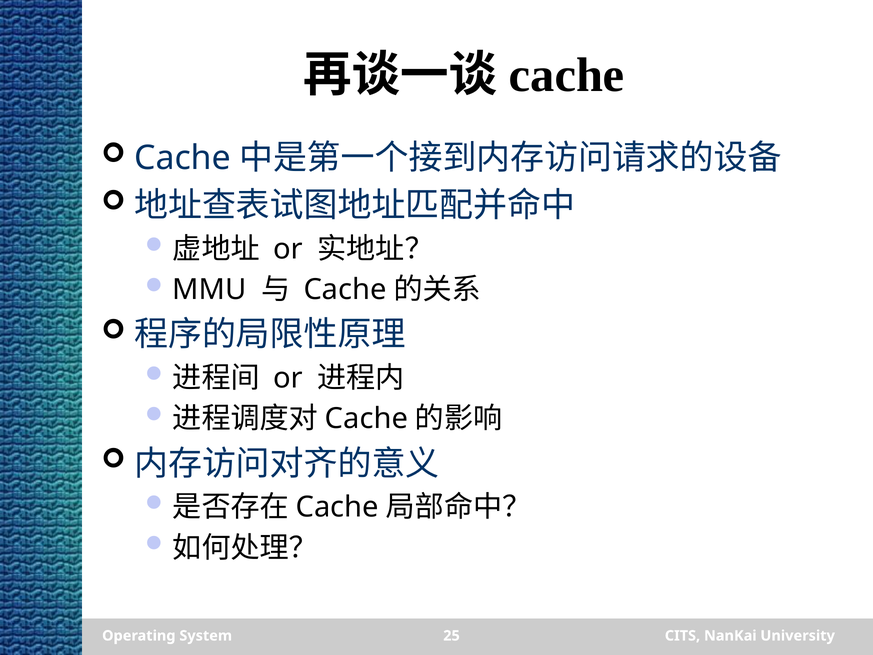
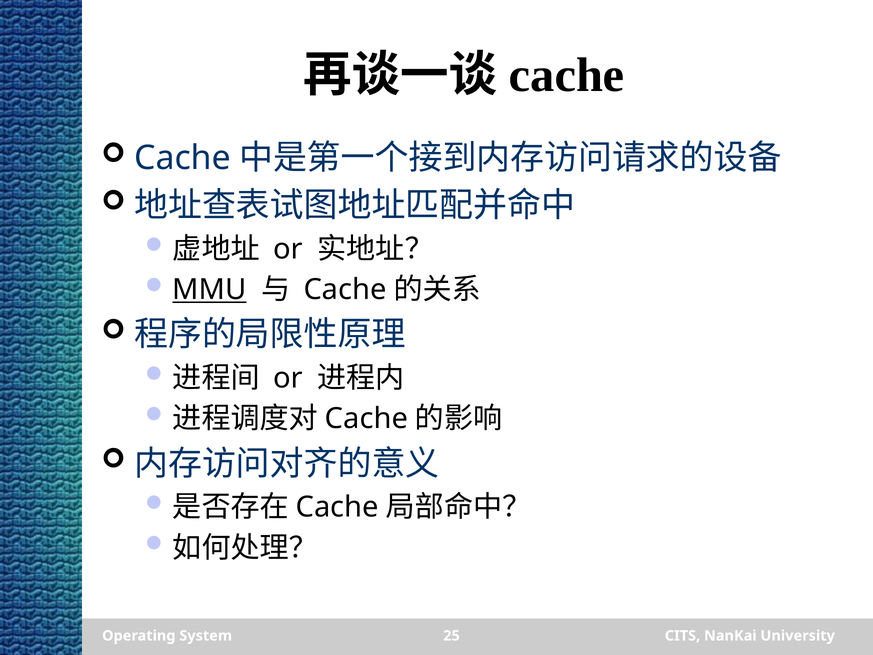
MMU underline: none -> present (209, 290)
